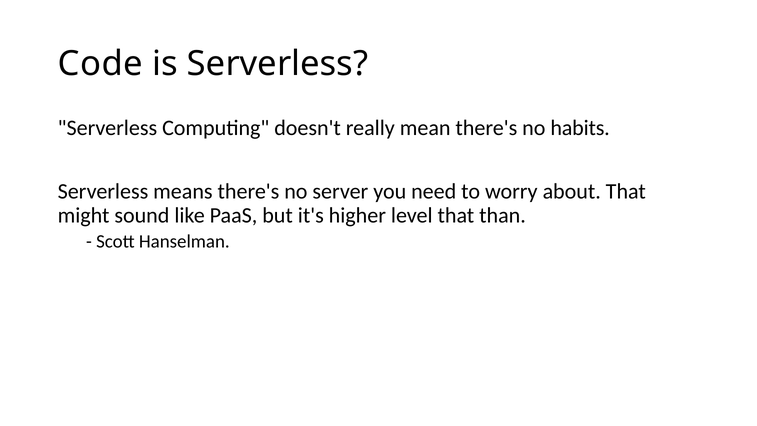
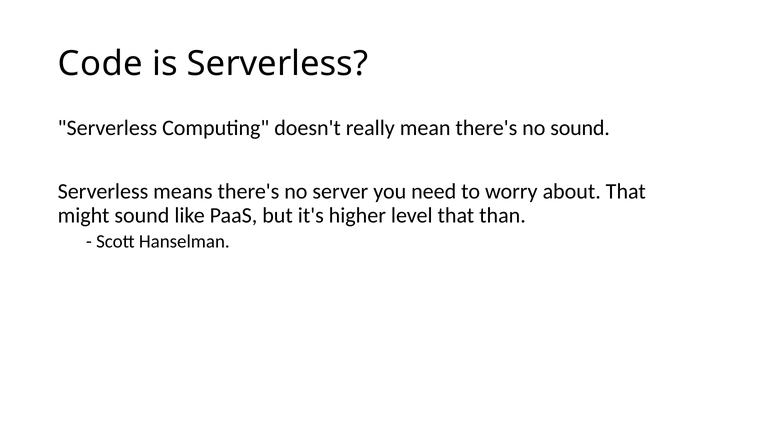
no habits: habits -> sound (580, 128)
